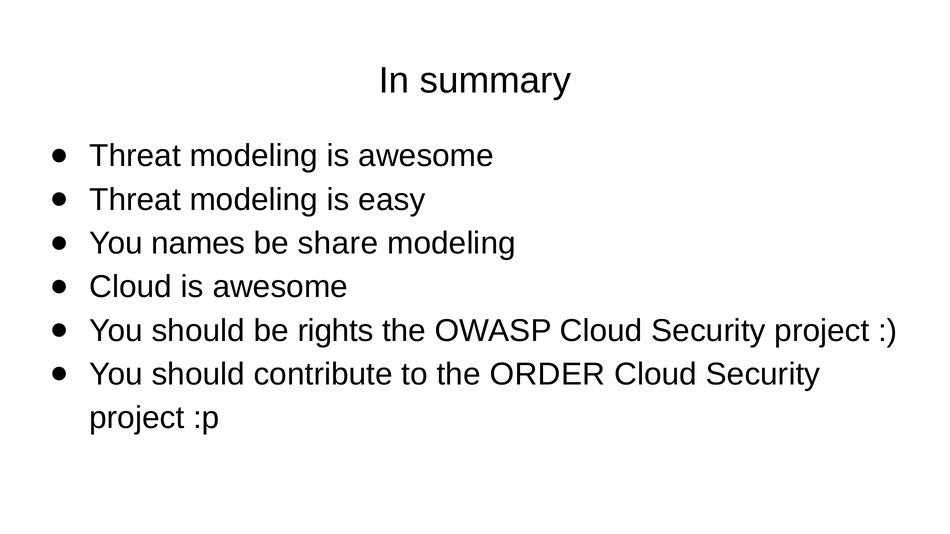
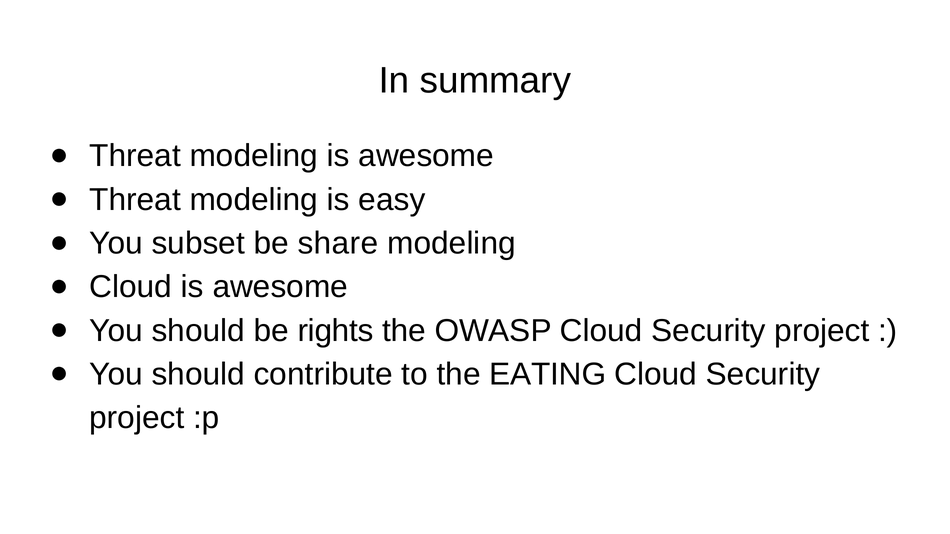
names: names -> subset (198, 244)
ORDER: ORDER -> EATING (548, 375)
